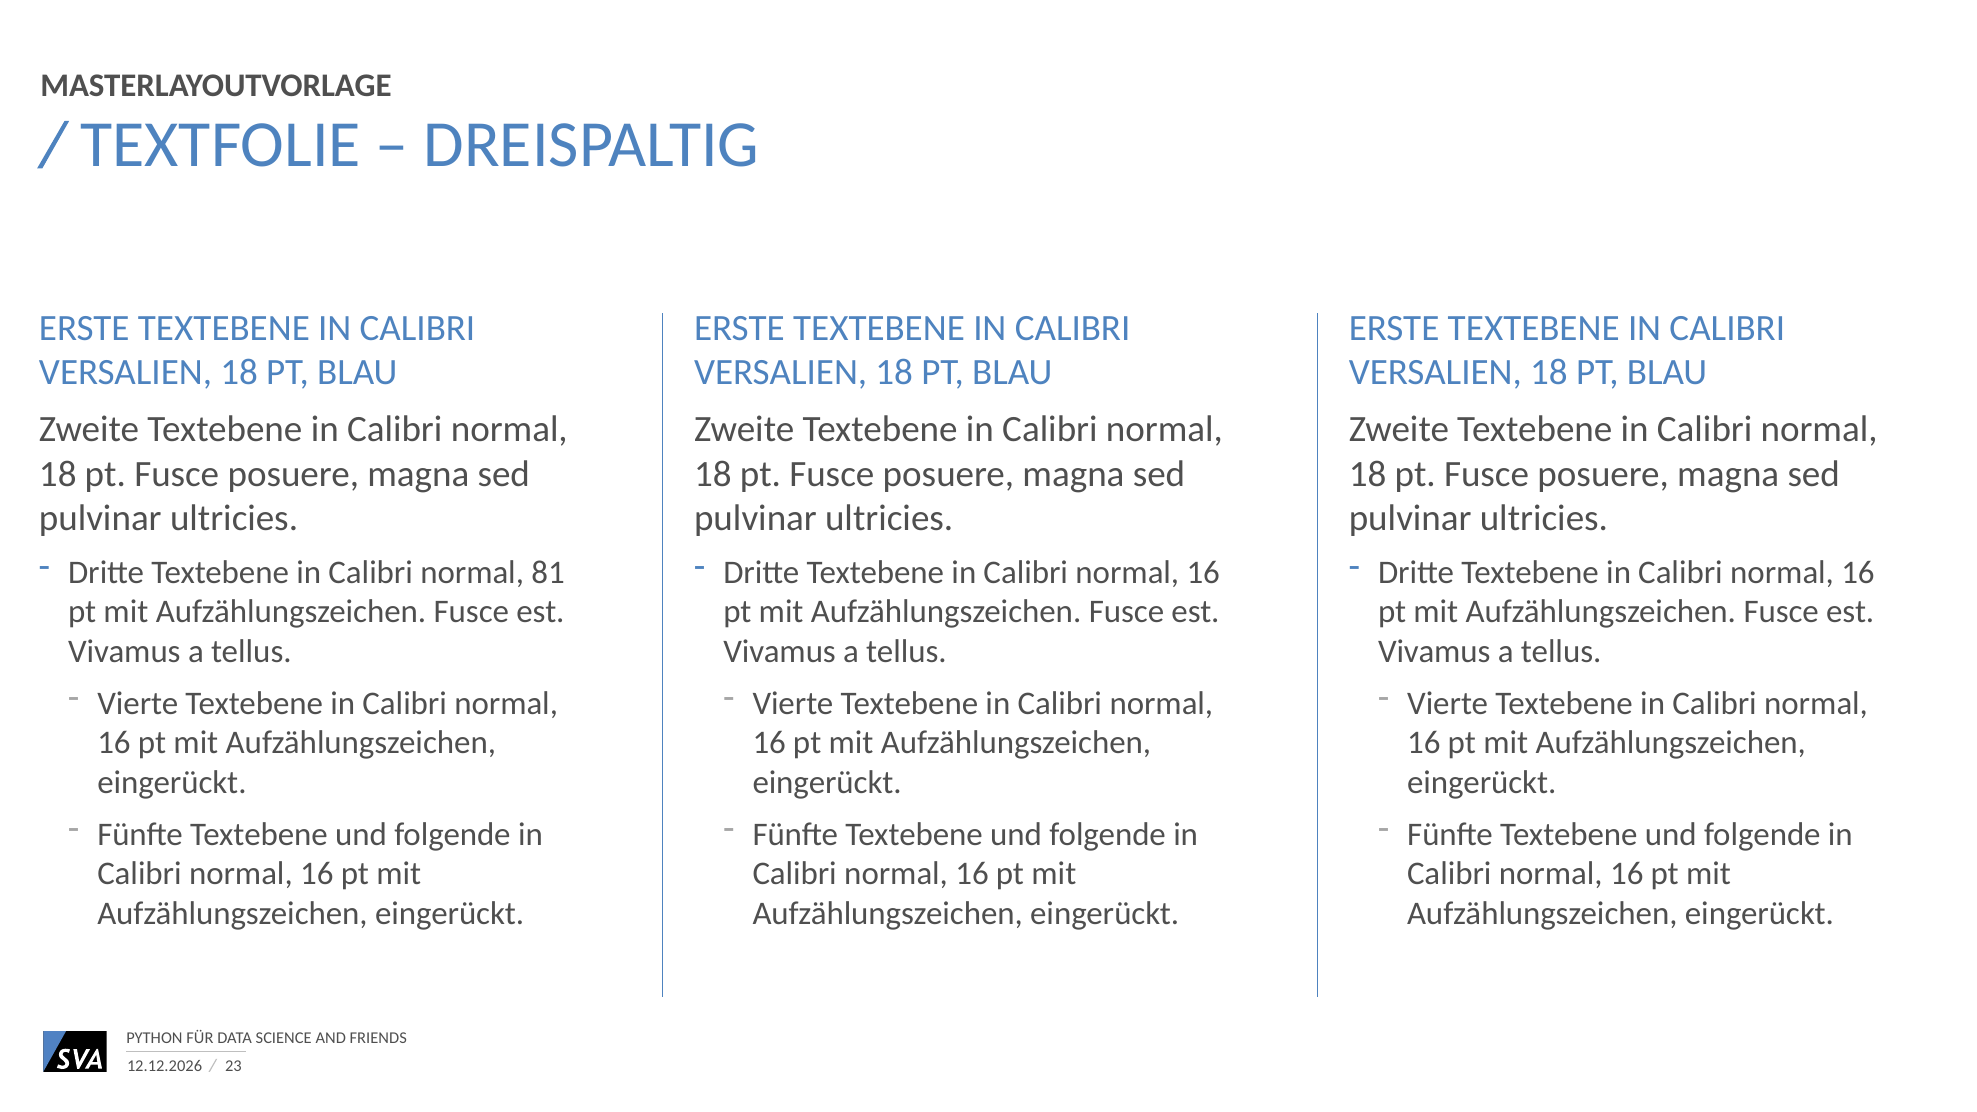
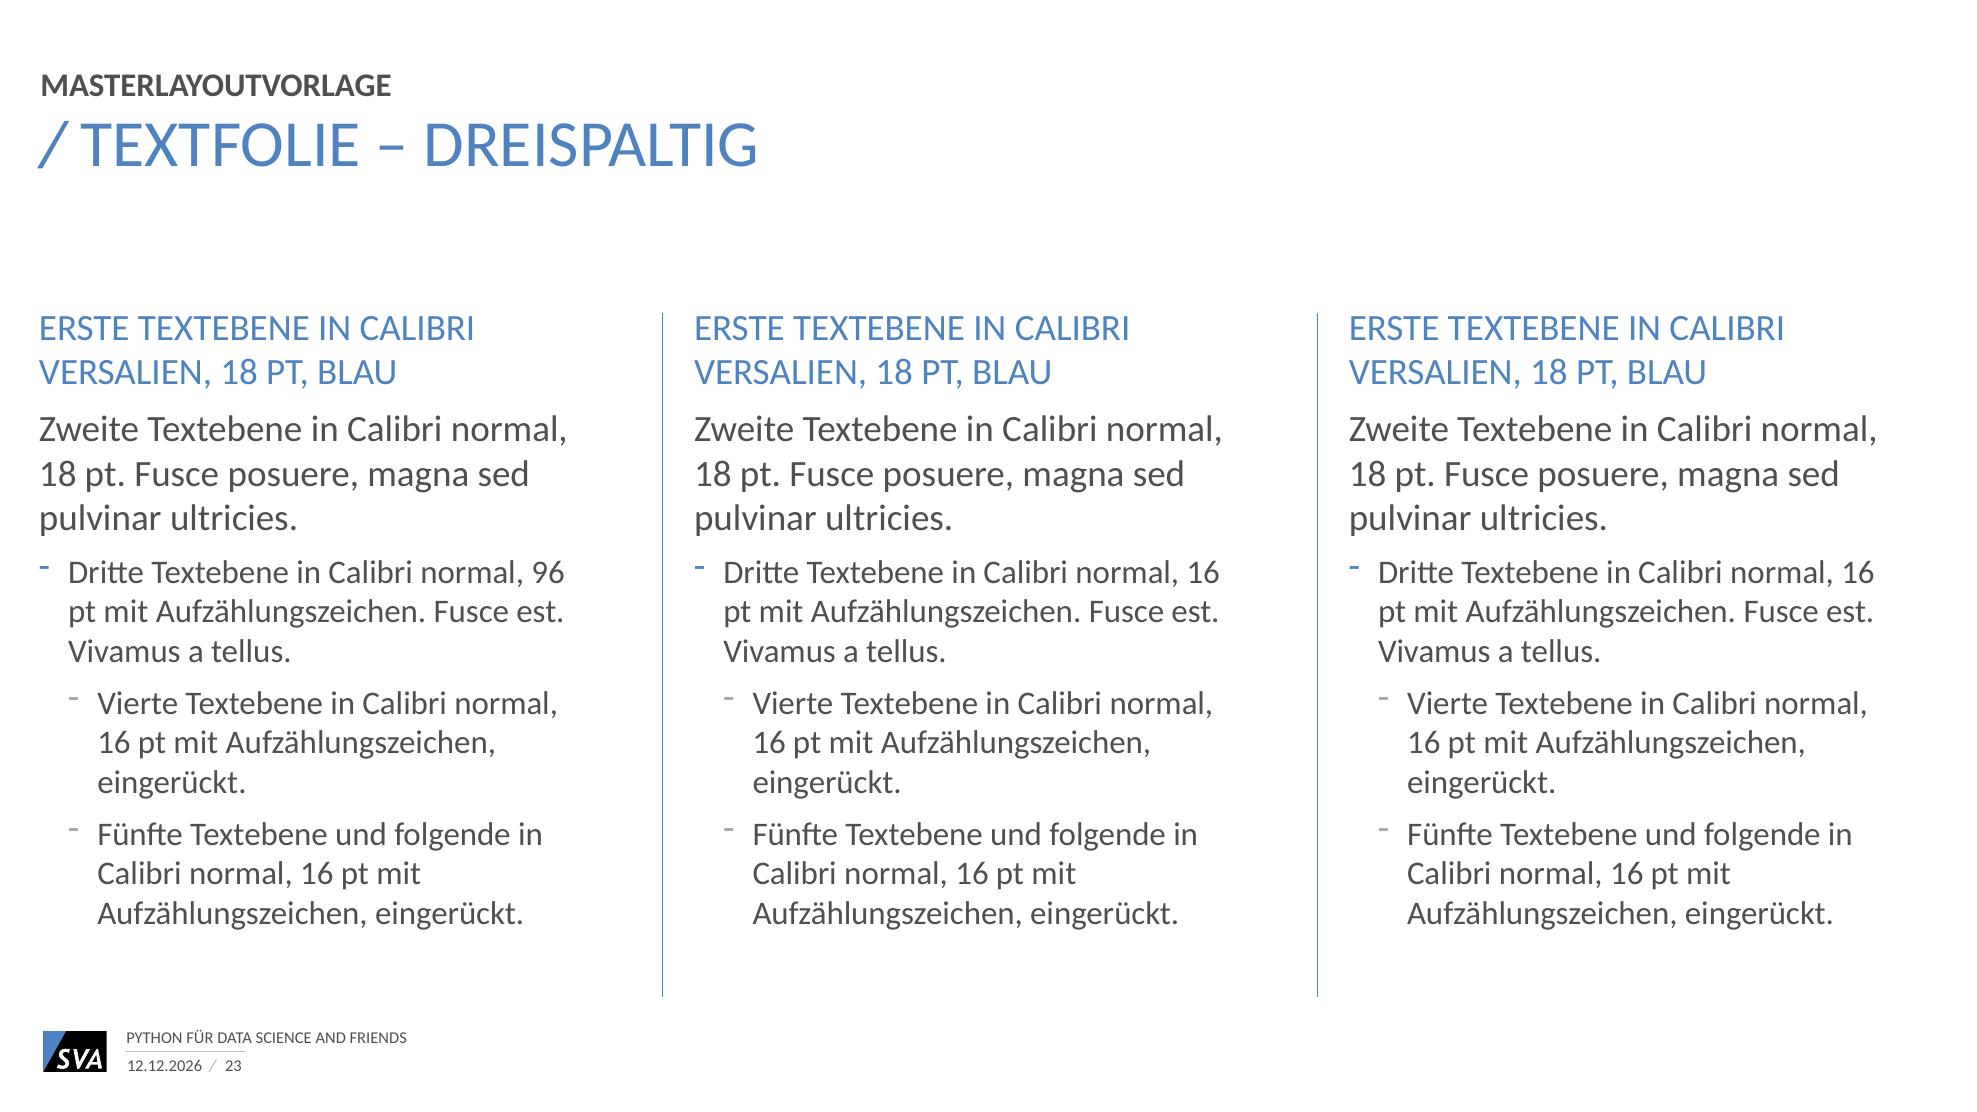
81: 81 -> 96 (548, 572)
